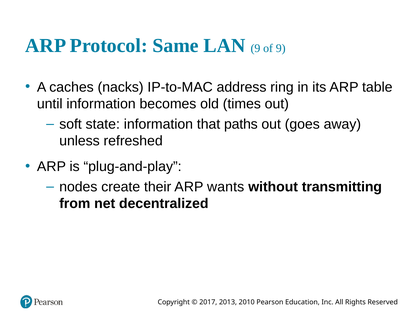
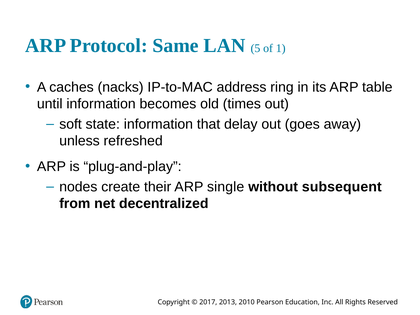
LAN 9: 9 -> 5 (255, 48)
of 9: 9 -> 1 (281, 48)
paths: paths -> delay (241, 124)
wants: wants -> single (226, 187)
transmitting: transmitting -> subsequent (342, 187)
